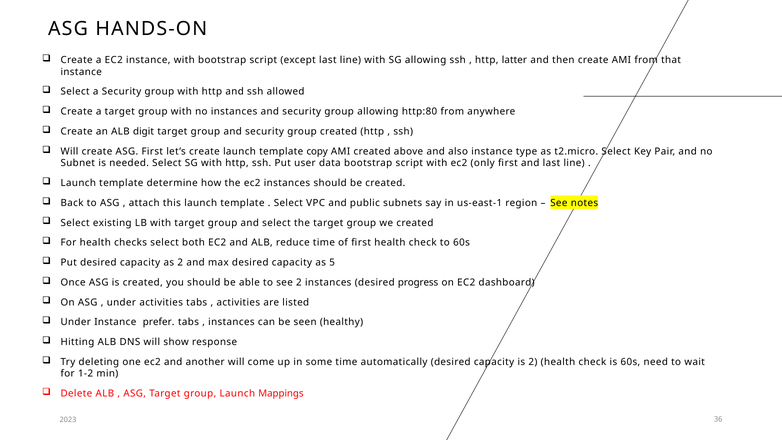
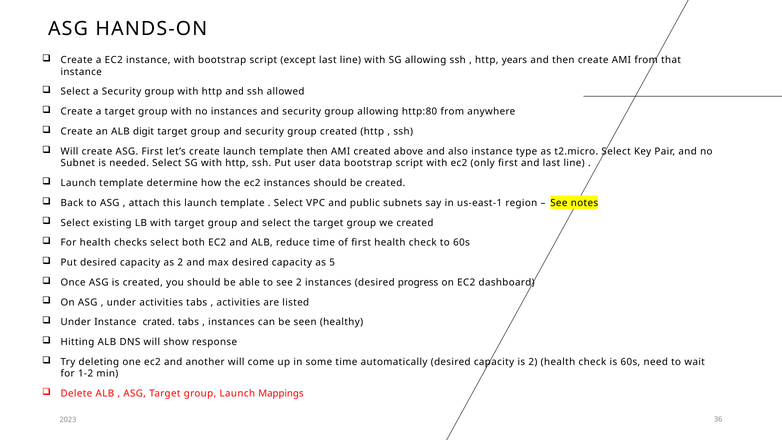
latter: latter -> years (514, 60)
template copy: copy -> then (317, 151)
prefer: prefer -> crated (159, 322)
